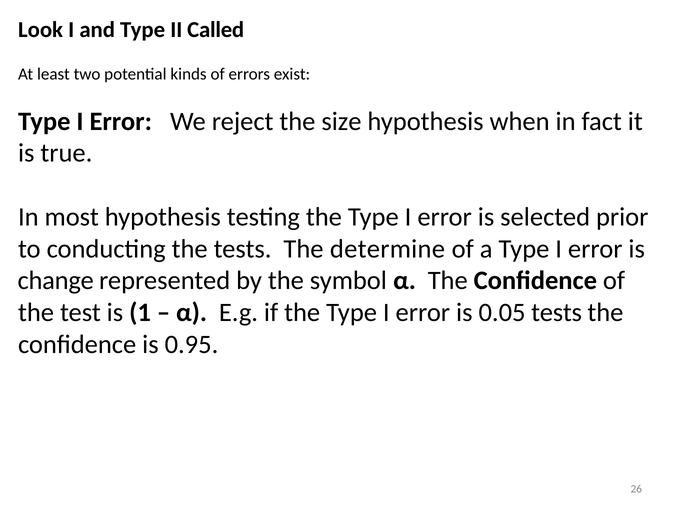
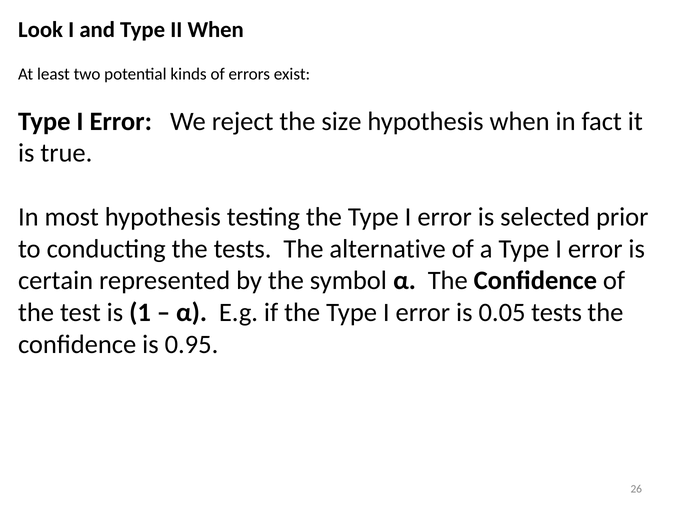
II Called: Called -> When (216, 30)
determine: determine -> alternative (388, 249)
change: change -> certain (56, 281)
